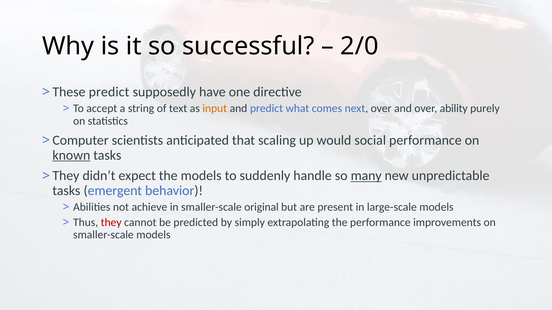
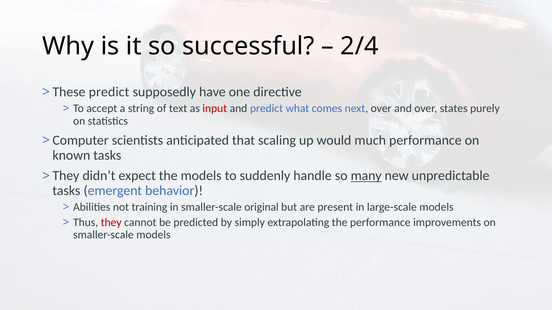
2/0: 2/0 -> 2/4 (359, 46)
input colour: orange -> red (215, 109)
ability: ability -> states (454, 109)
social: social -> much (370, 140)
known underline: present -> none (71, 155)
achieve: achieve -> training (149, 207)
